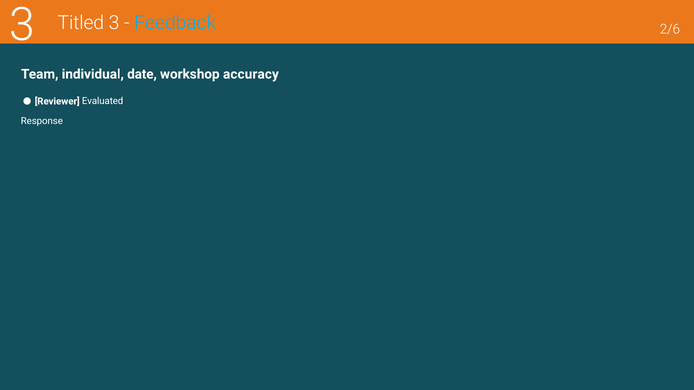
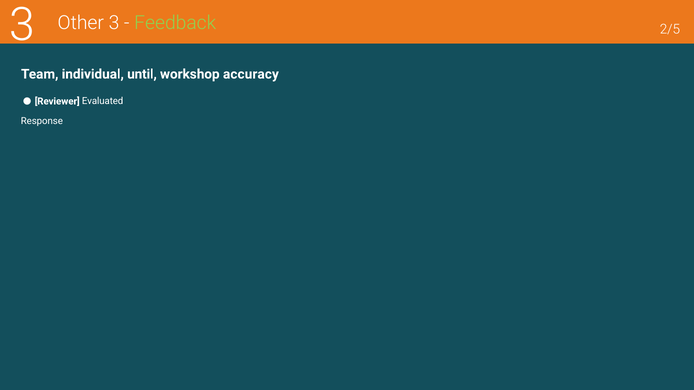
Titled: Titled -> Other (81, 23)
Feedback colour: light blue -> light green (175, 23)
2/6: 2/6 -> 2/5 (670, 29)
date: date -> until (142, 74)
